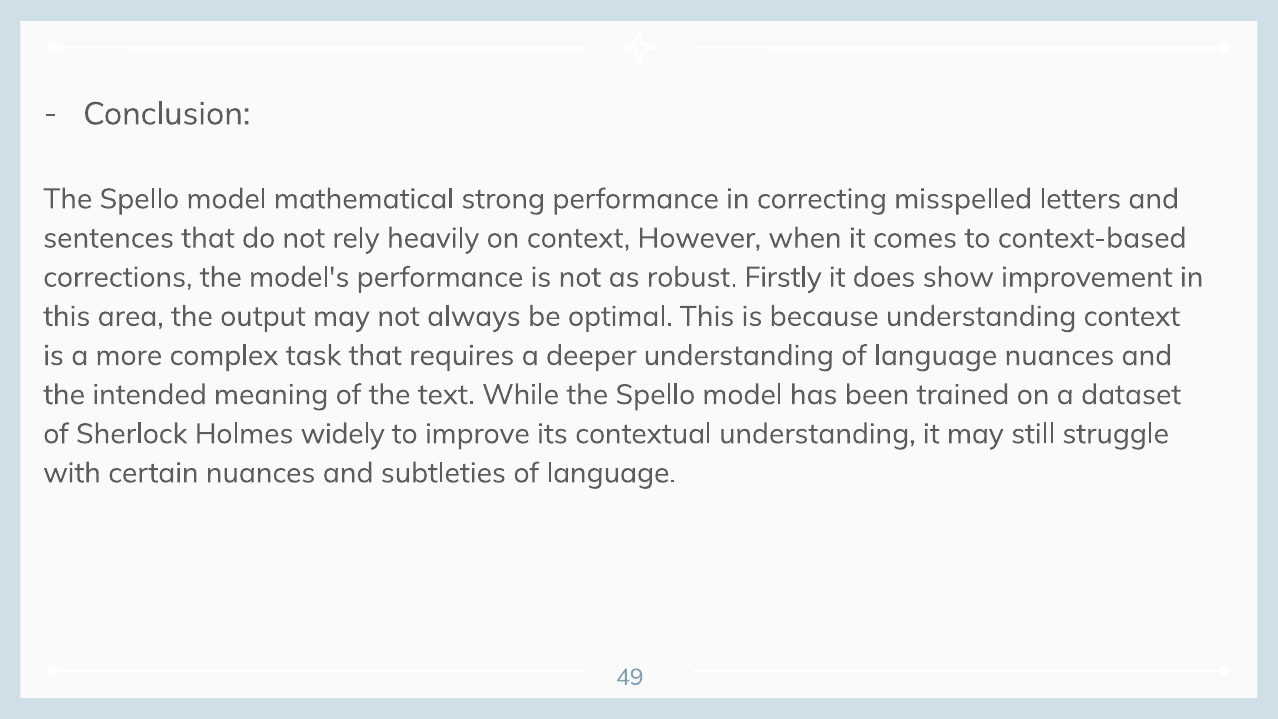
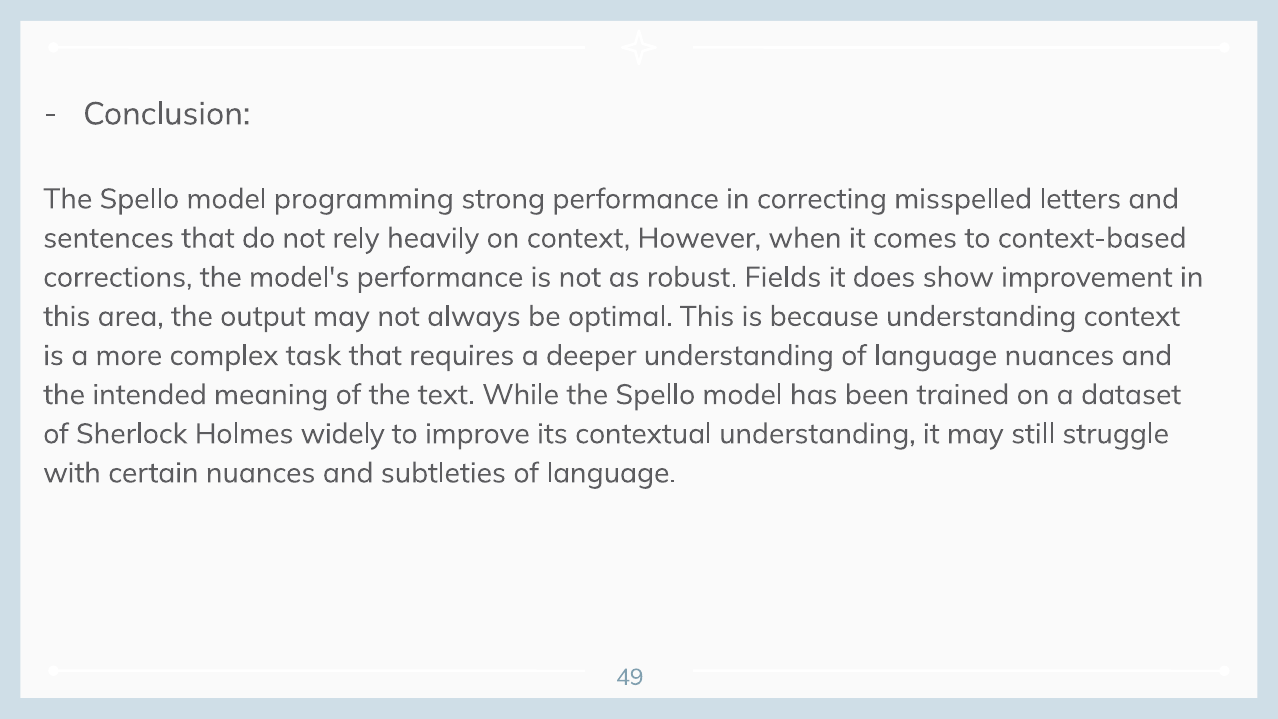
mathematical: mathematical -> programming (364, 199)
Firstly: Firstly -> Fields (783, 277)
